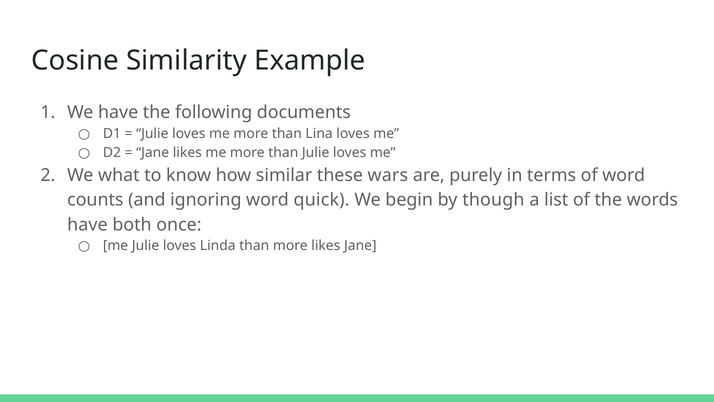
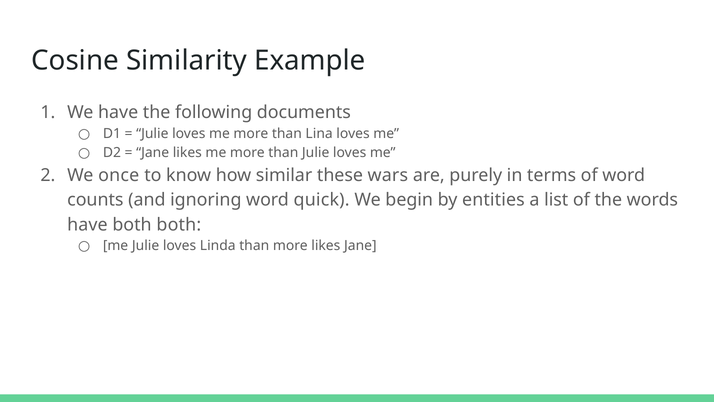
what: what -> once (119, 175)
though: though -> entities (493, 200)
both once: once -> both (179, 224)
